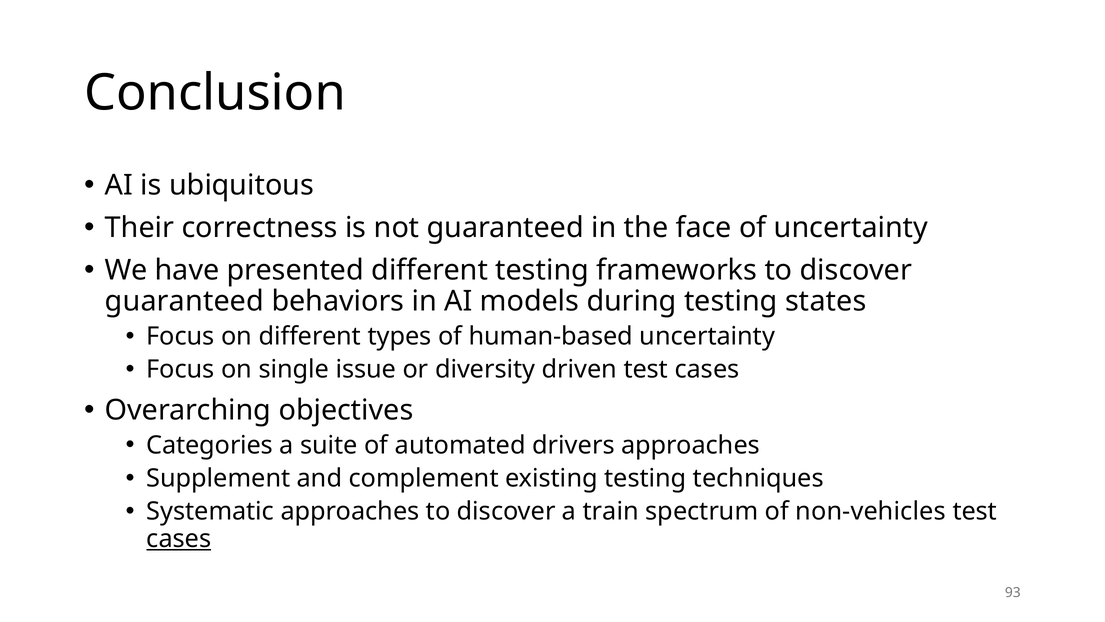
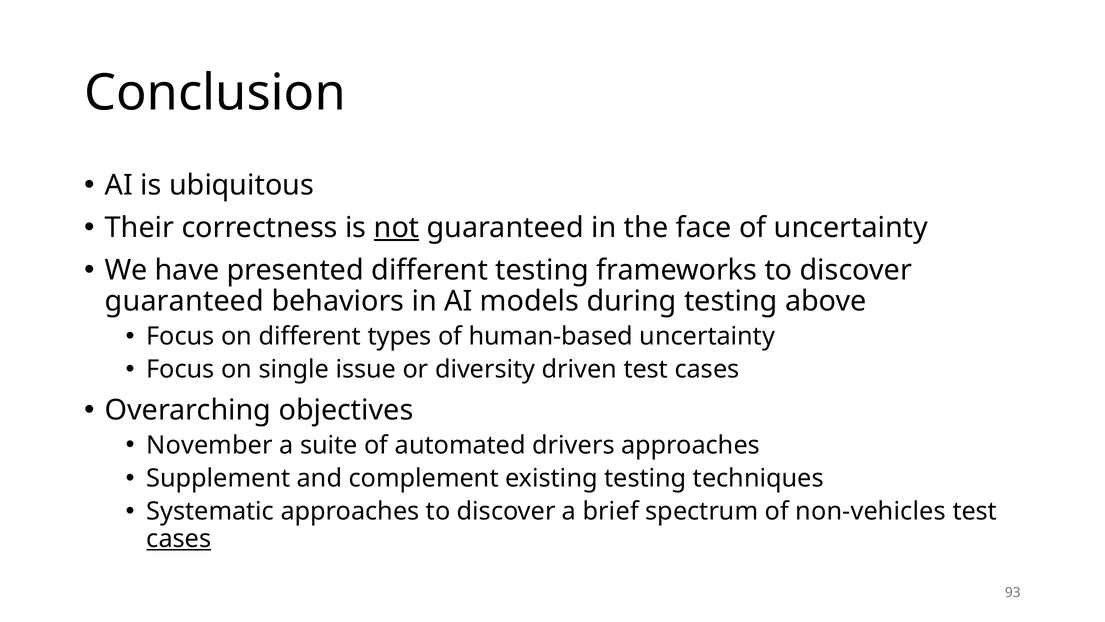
not underline: none -> present (397, 228)
states: states -> above (826, 301)
Categories: Categories -> November (210, 445)
train: train -> brief (611, 511)
